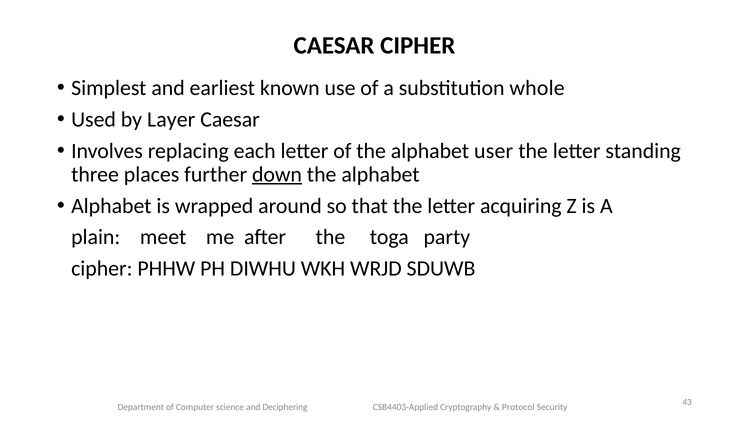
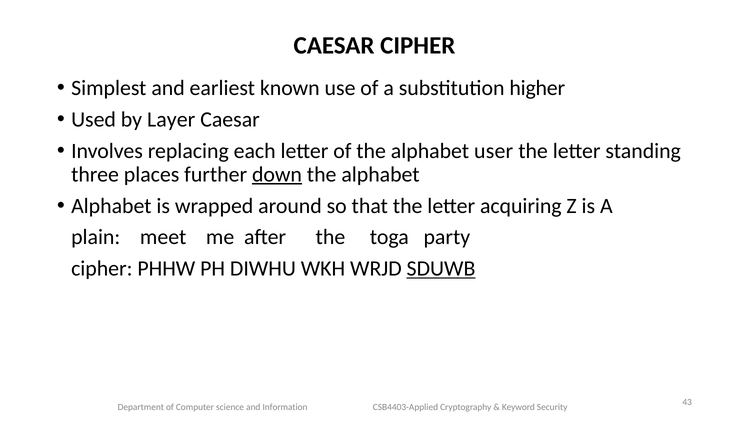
whole: whole -> higher (537, 88)
SDUWB underline: none -> present (441, 269)
Deciphering: Deciphering -> Information (285, 407)
Protocol: Protocol -> Keyword (518, 407)
